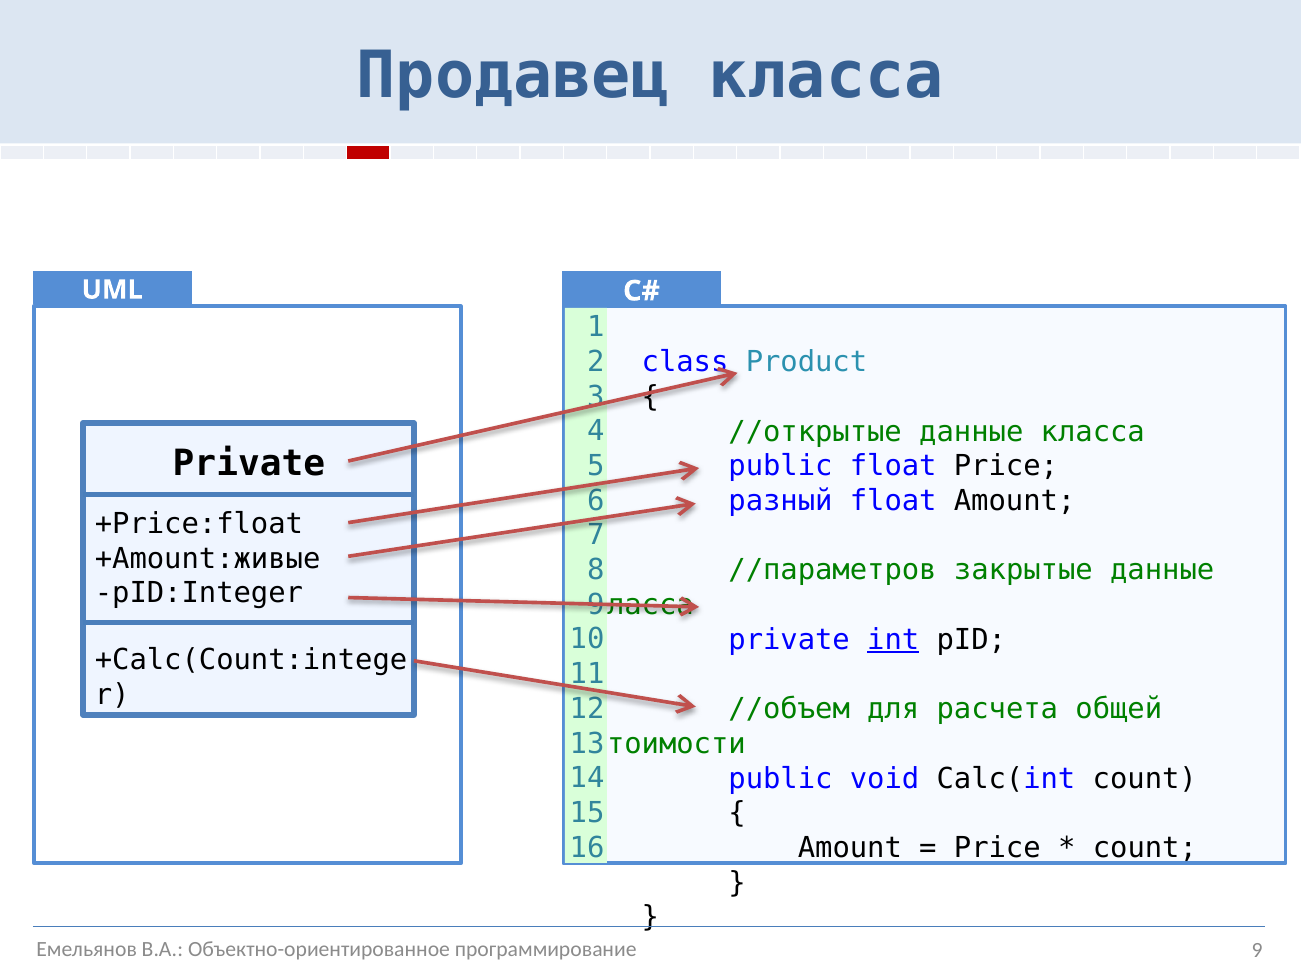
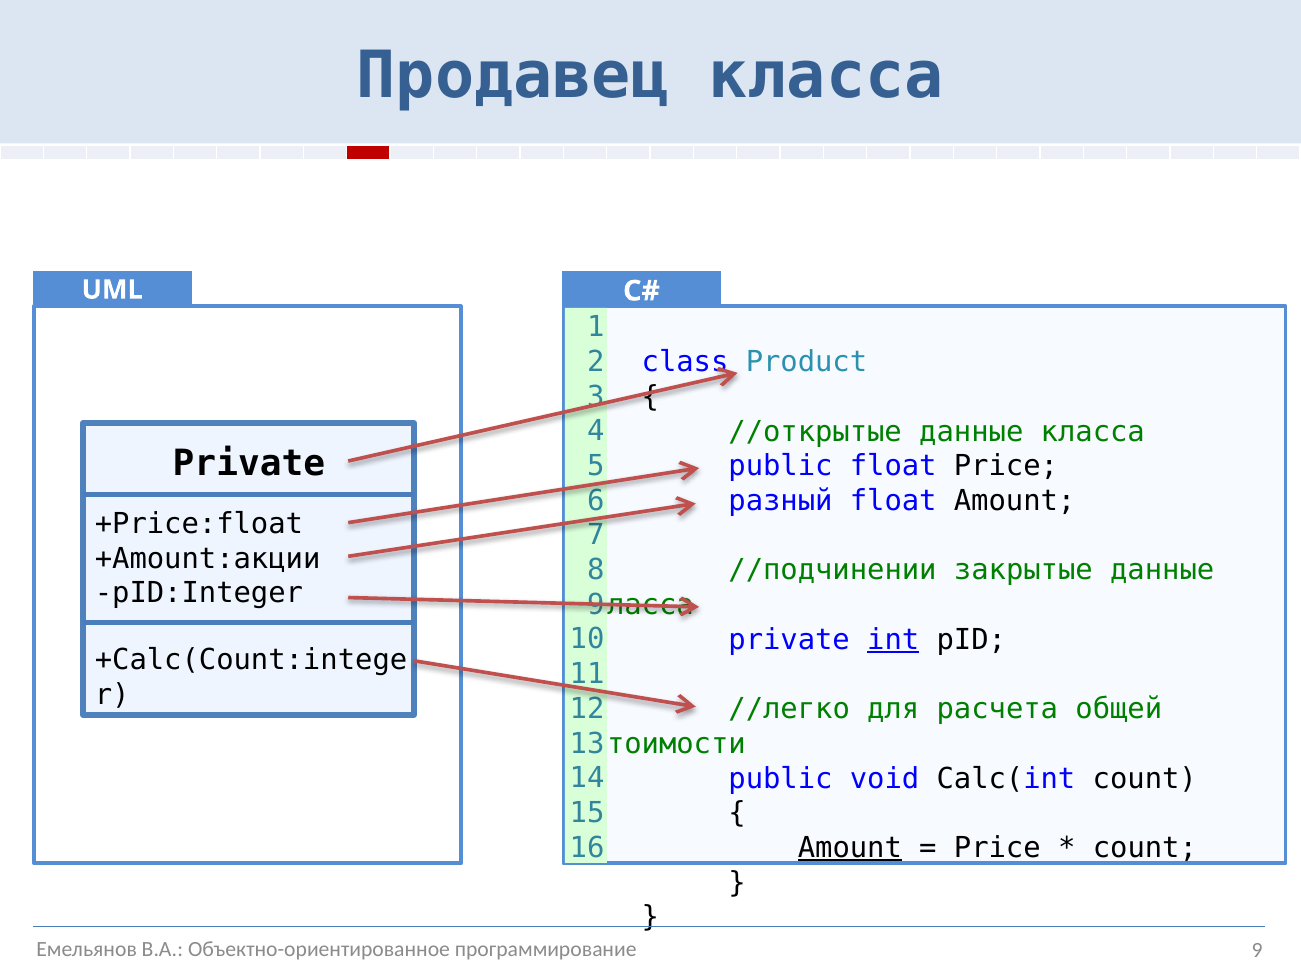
+Amount:живые: +Amount:живые -> +Amount:акции (208, 558)
//параметров: //параметров -> //подчинении (832, 570)
//объем: //объем -> //легко (789, 709)
Amount underline: none -> present (850, 848)
